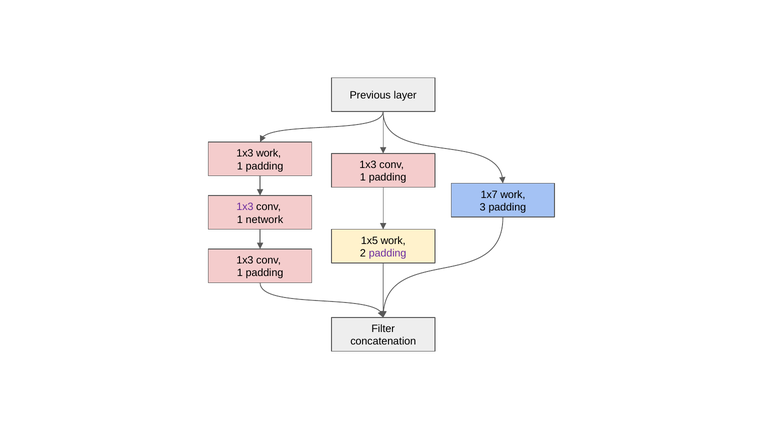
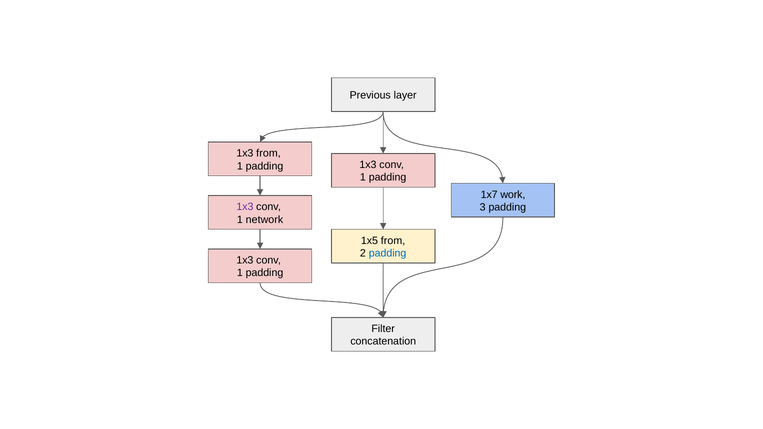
1x3 work: work -> from (268, 153)
1x5 work: work -> from (393, 241)
padding colour: purple -> blue (388, 253)
